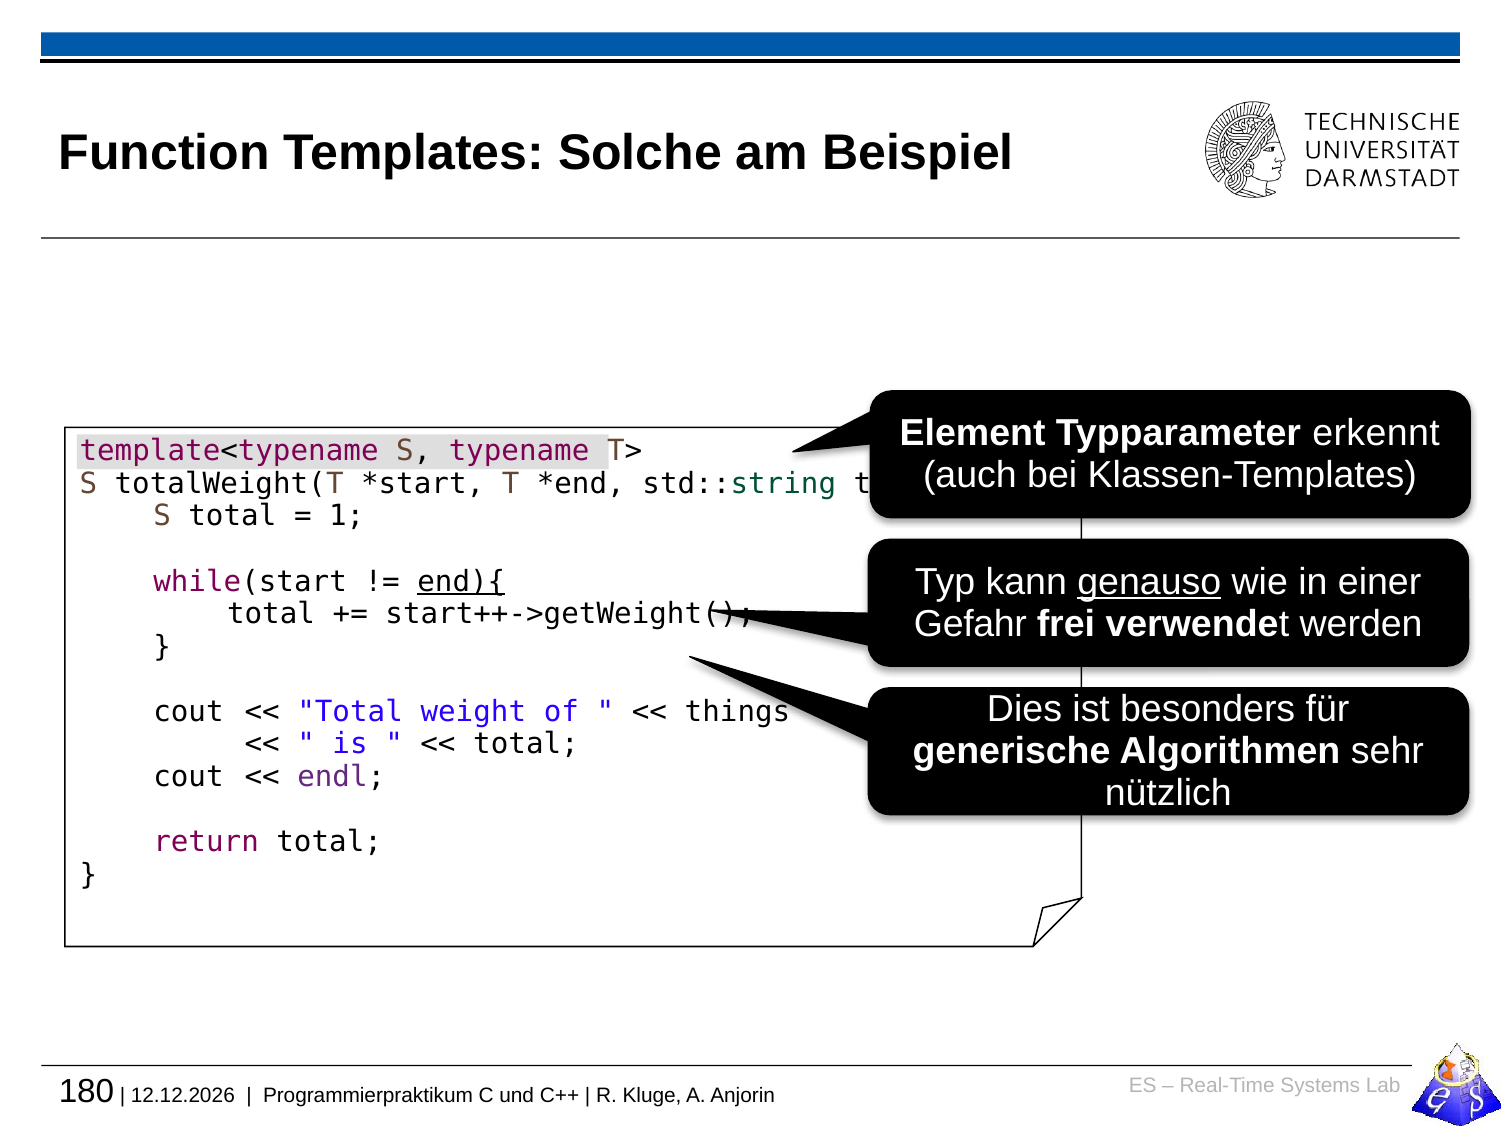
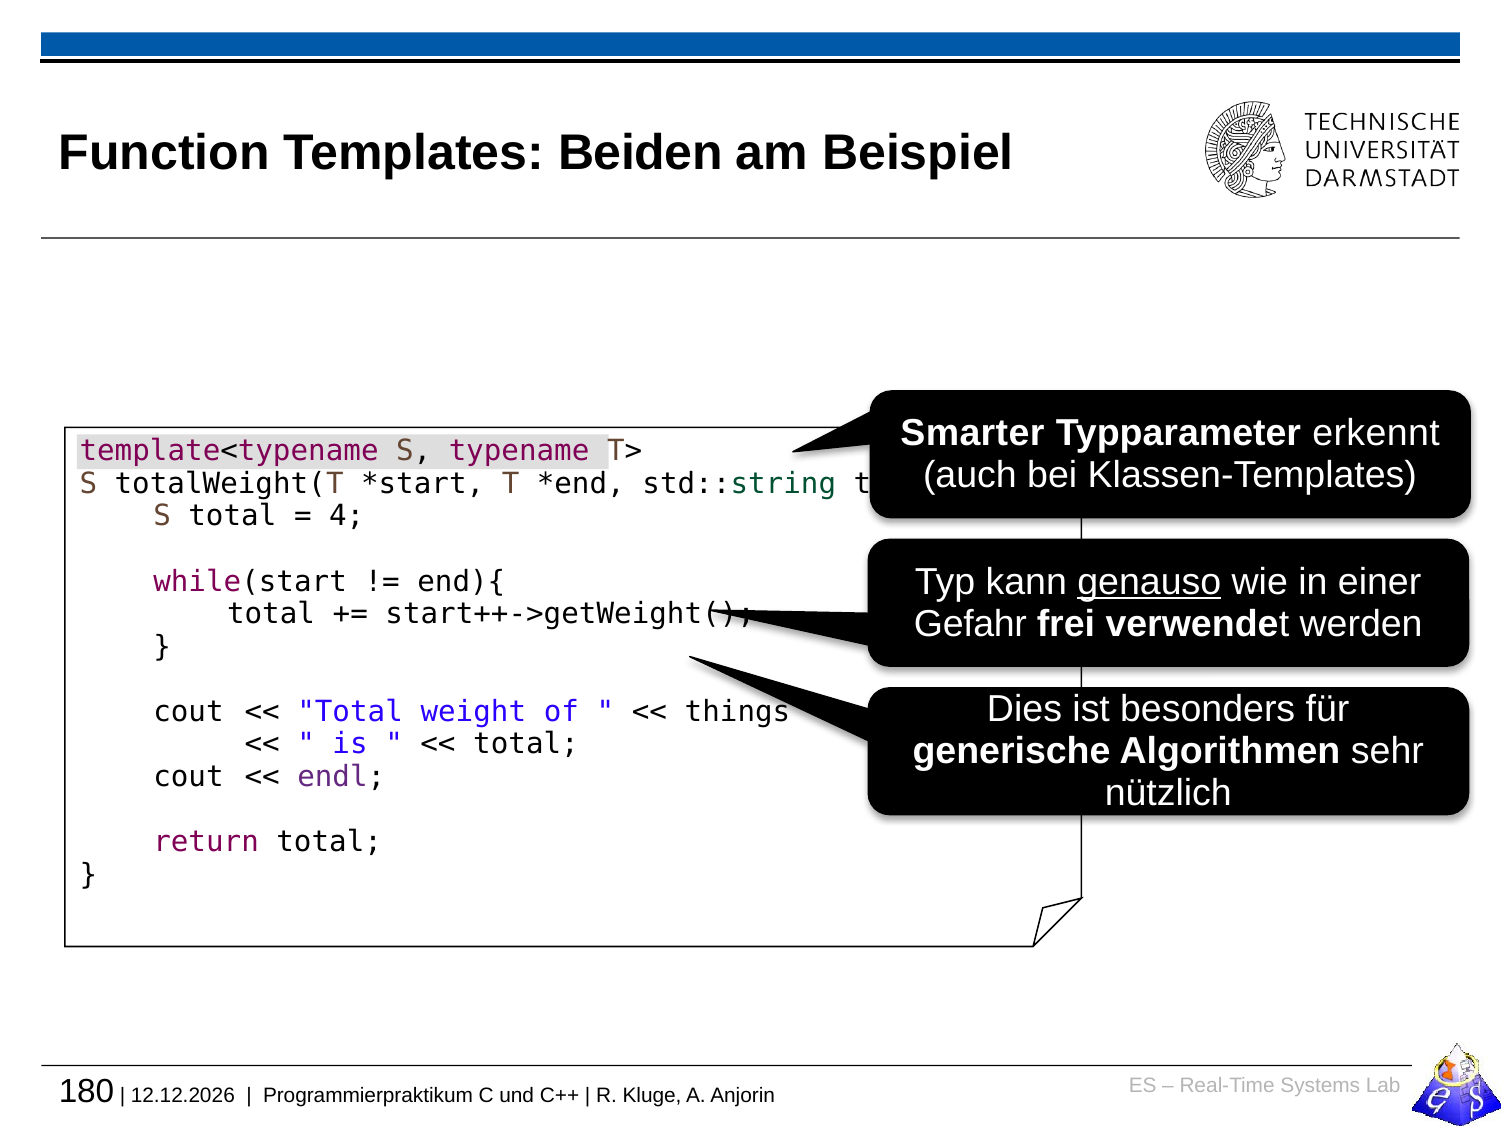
Solche: Solche -> Beiden (640, 152)
Element: Element -> Smarter (972, 433)
1: 1 -> 4 (347, 516)
end){ underline: present -> none (461, 581)
